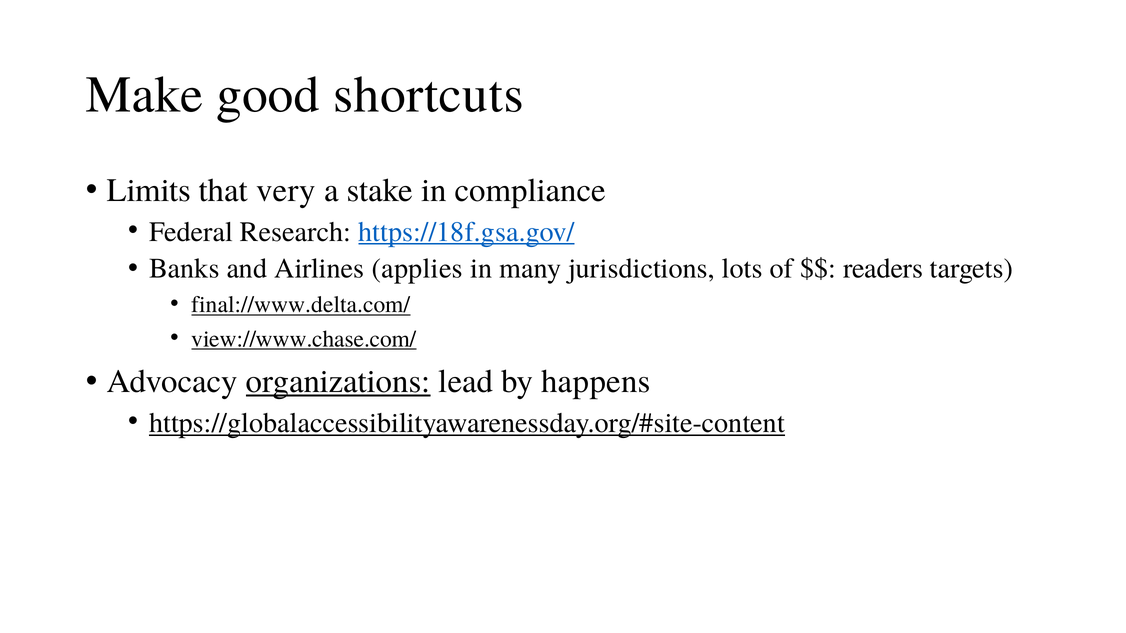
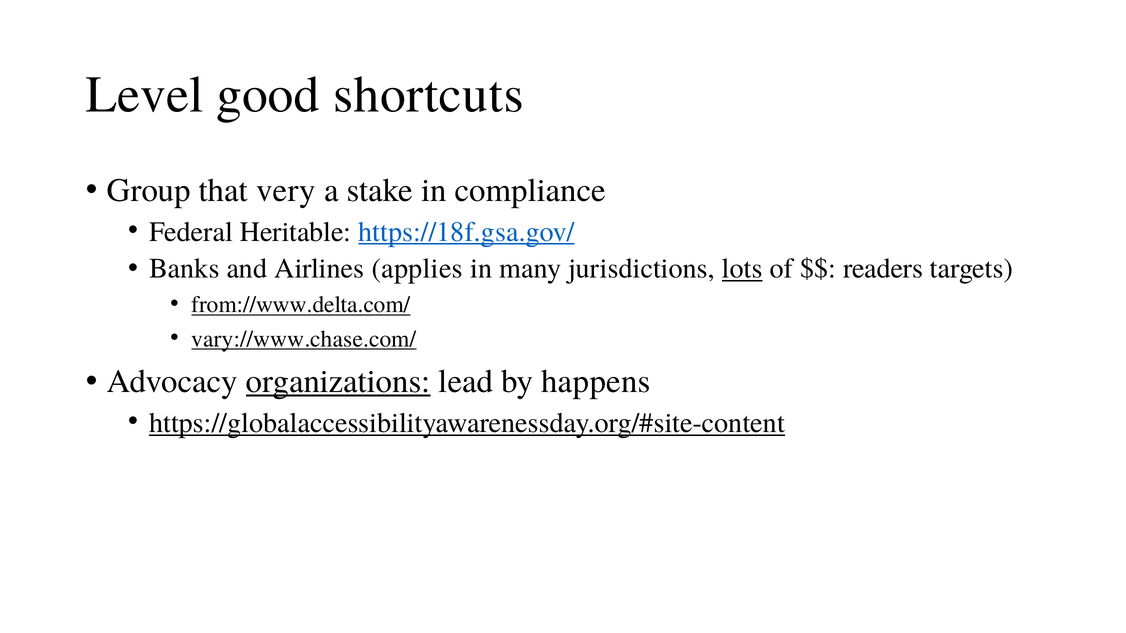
Make: Make -> Level (145, 95)
Limits: Limits -> Group (149, 190)
Research: Research -> Heritable (296, 232)
lots underline: none -> present (742, 269)
final://www.delta.com/: final://www.delta.com/ -> from://www.delta.com/ (301, 305)
view://www.chase.com/: view://www.chase.com/ -> vary://www.chase.com/ (304, 339)
